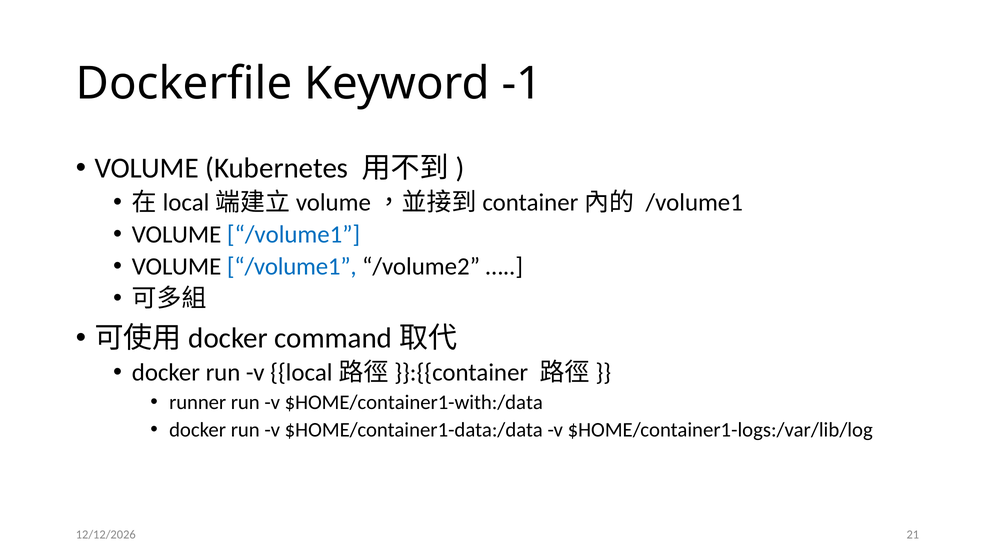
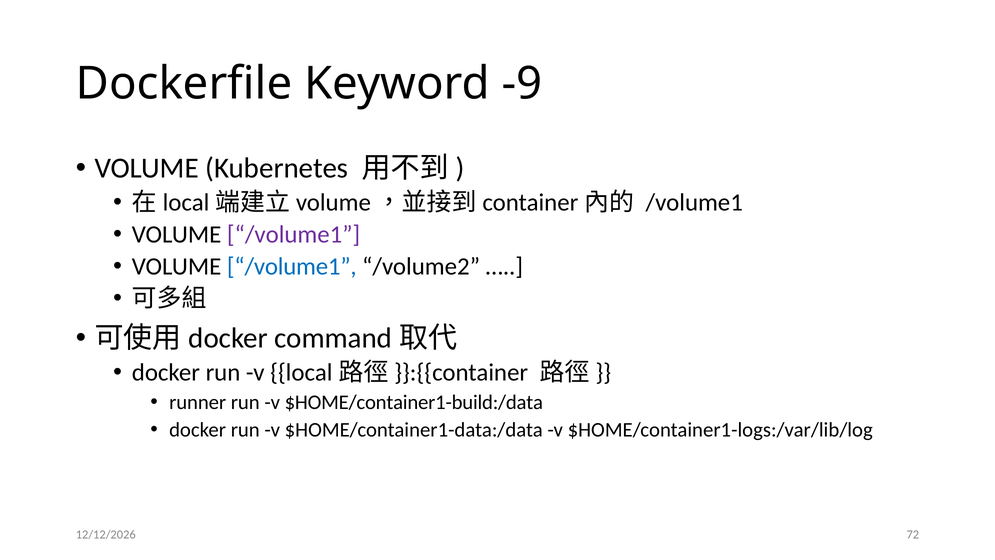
-1: -1 -> -9 (522, 84)
/volume1 colour: blue -> purple (294, 234)
$HOME/container1-with:/data: $HOME/container1-with:/data -> $HOME/container1-build:/data (414, 402)
21: 21 -> 72 (913, 534)
